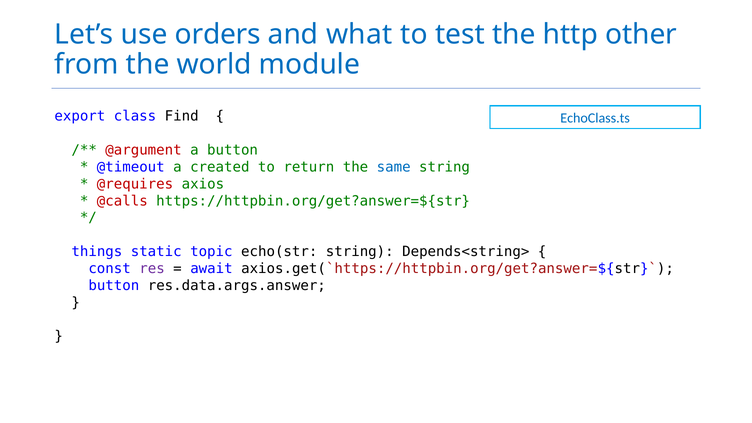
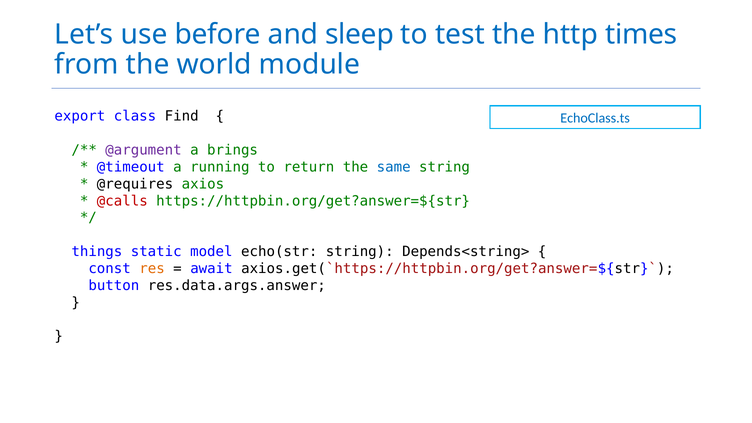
orders: orders -> before (218, 34)
what: what -> sleep (360, 34)
other: other -> times (641, 34)
@argument colour: red -> purple (144, 150)
a button: button -> brings (233, 150)
created: created -> running (220, 167)
@requires colour: red -> black (135, 184)
topic: topic -> model (211, 252)
res colour: purple -> orange (152, 269)
